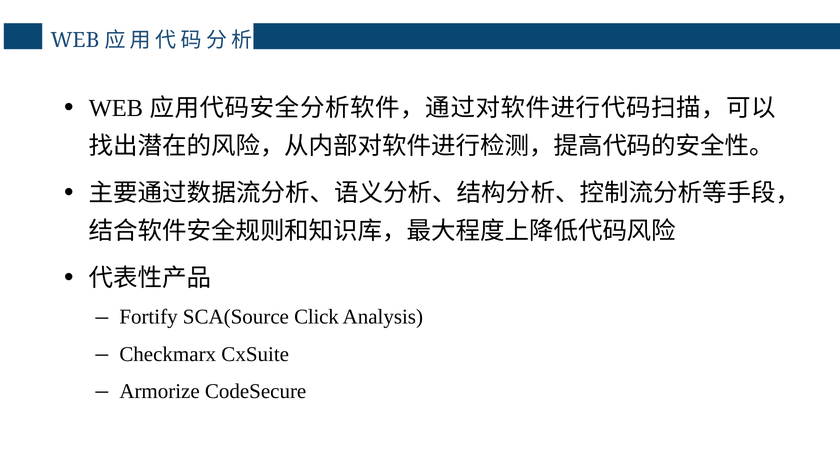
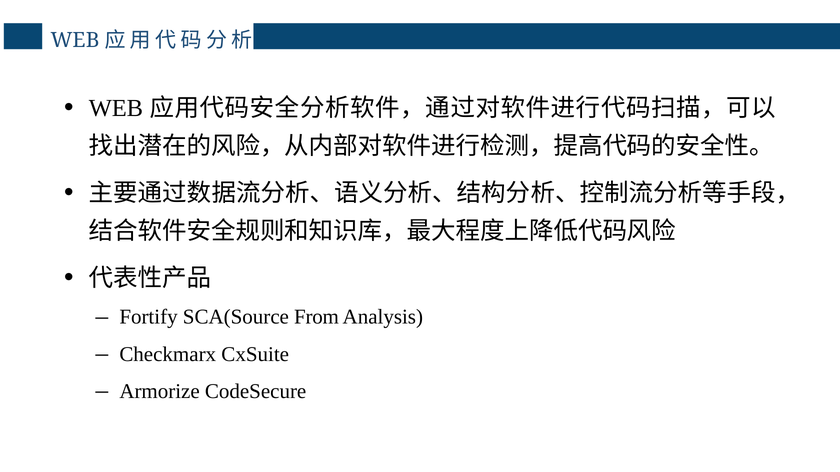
Click: Click -> From (316, 317)
